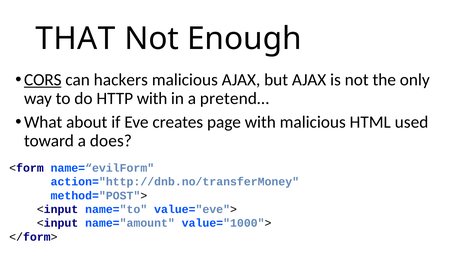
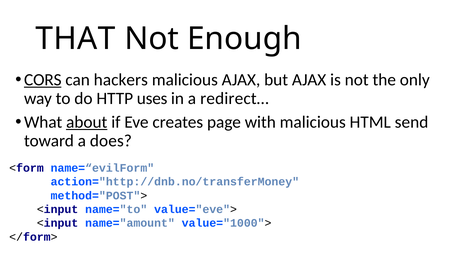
HTTP with: with -> uses (152, 98)
pretend…: pretend… -> redirect… (234, 98)
about underline: none -> present (87, 122)
used: used -> send (412, 122)
